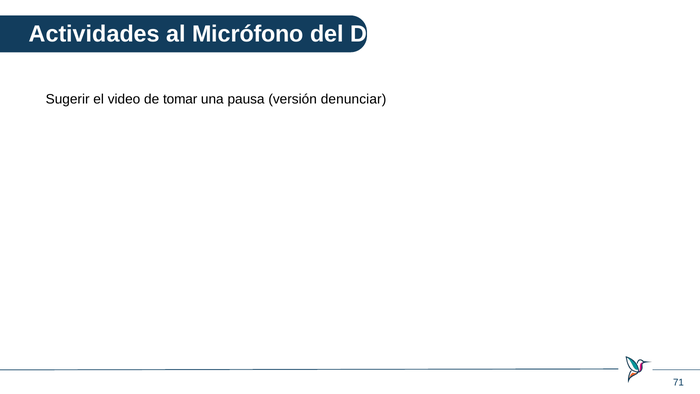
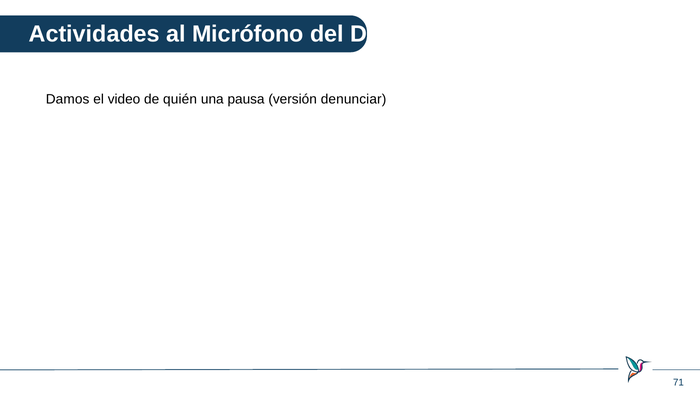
Sugerir: Sugerir -> Damos (68, 99)
tomar: tomar -> quién (180, 99)
